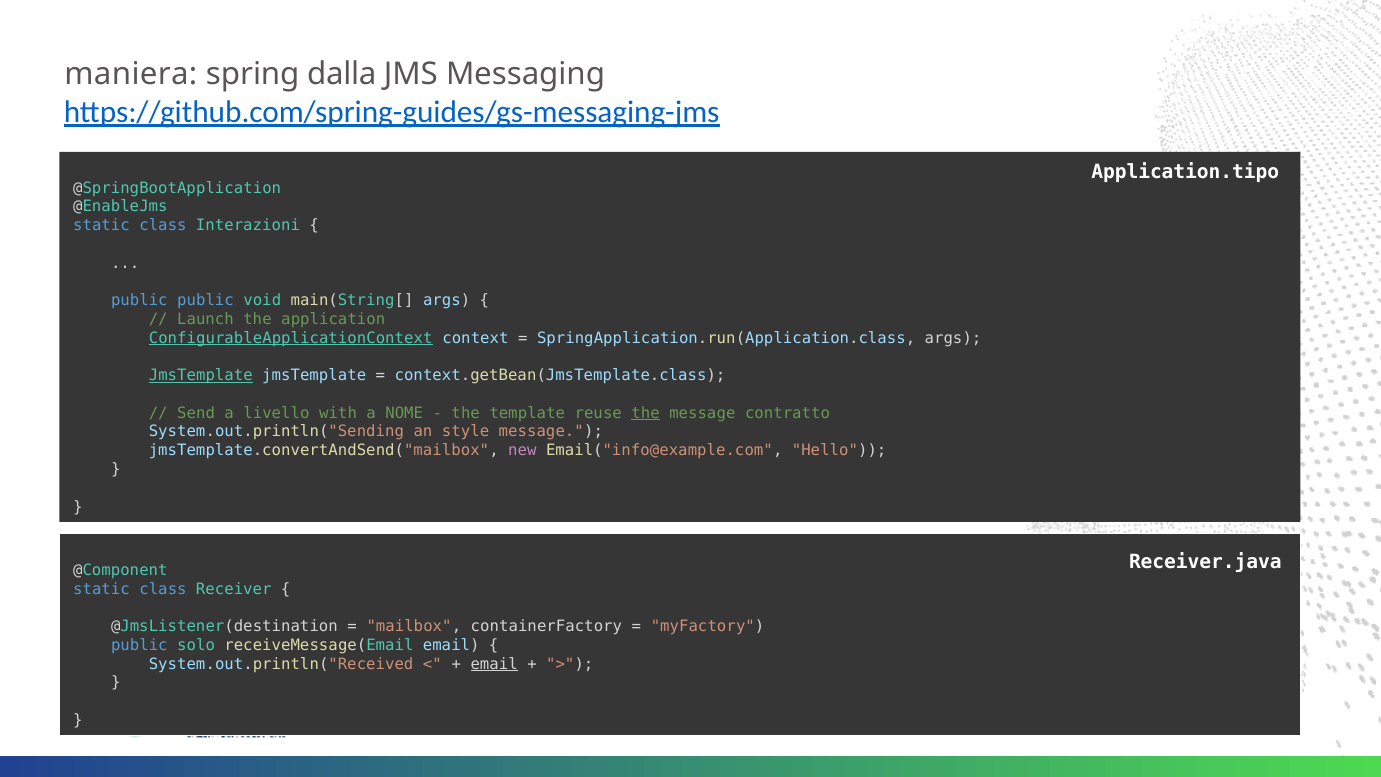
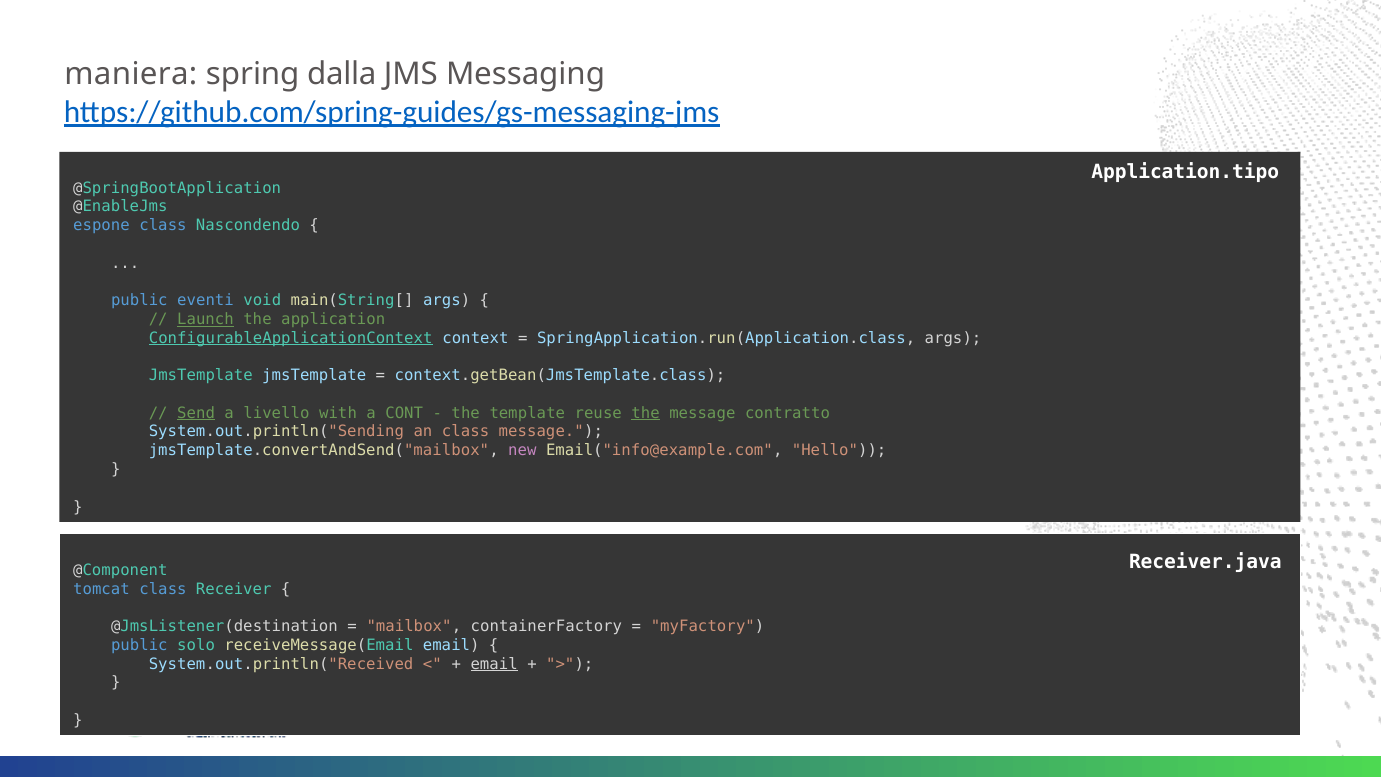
static: static -> espone (101, 225)
Interazioni: Interazioni -> Nascondendo (248, 225)
public public: public -> eventi (206, 300)
Launch underline: none -> present (205, 319)
JmsTemplate underline: present -> none (201, 375)
Send underline: none -> present (196, 413)
NOME: NOME -> CONT (404, 413)
an style: style -> class (466, 432)
static: static -> tomcat (101, 589)
